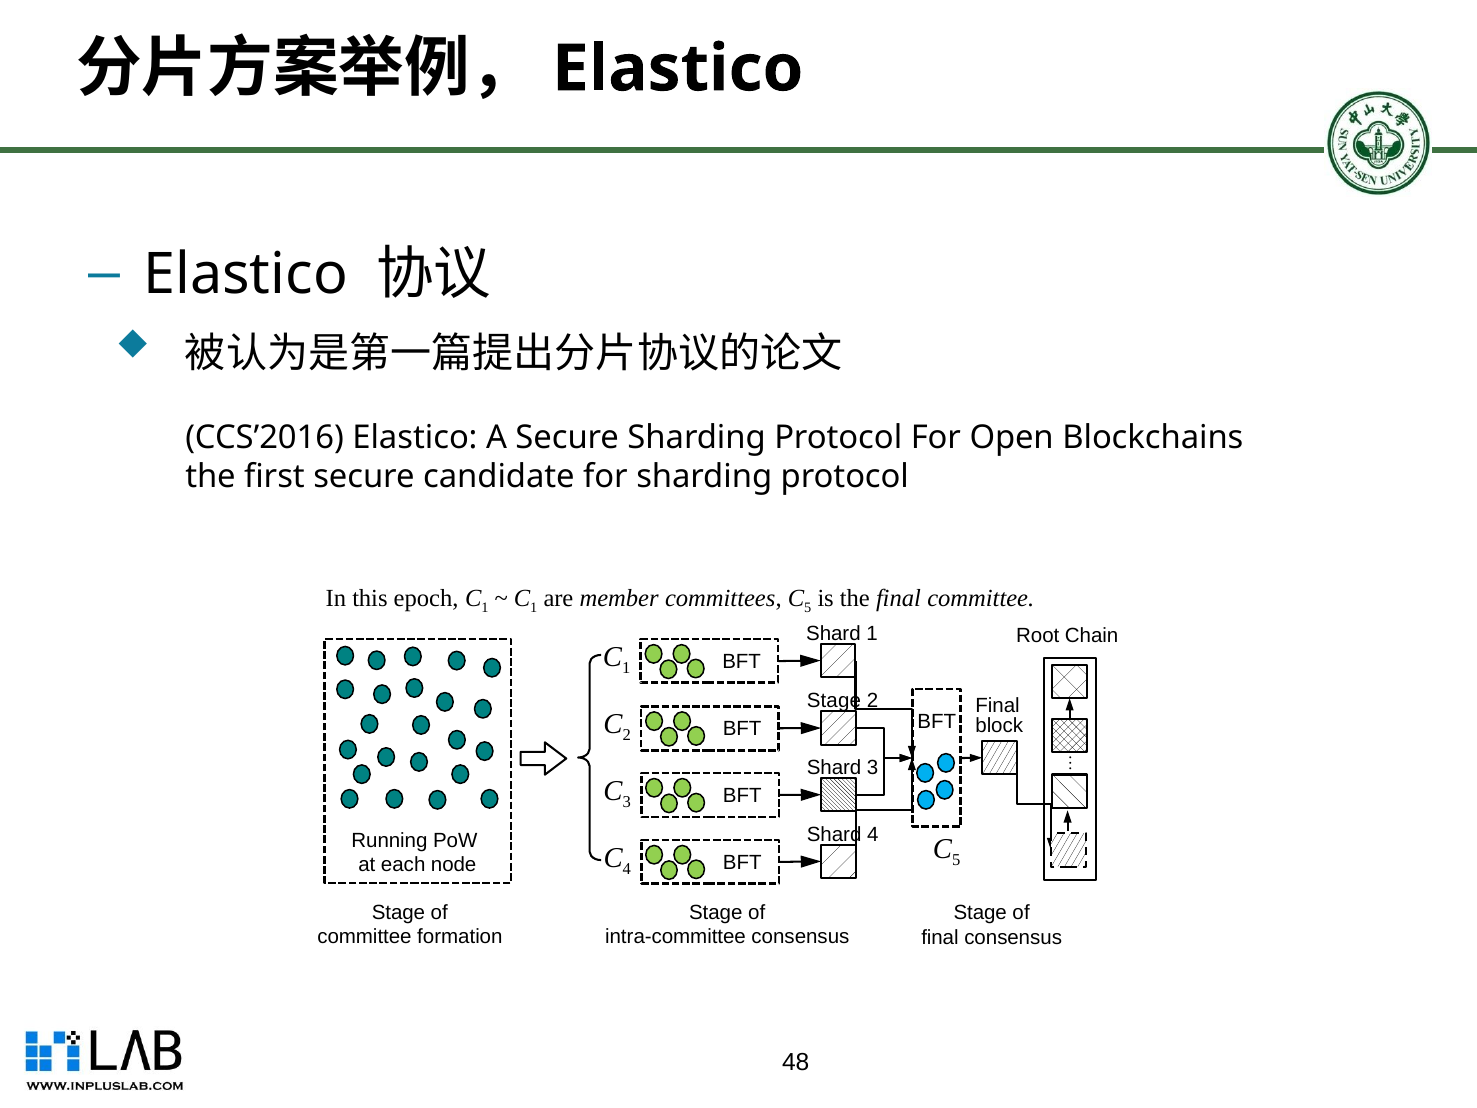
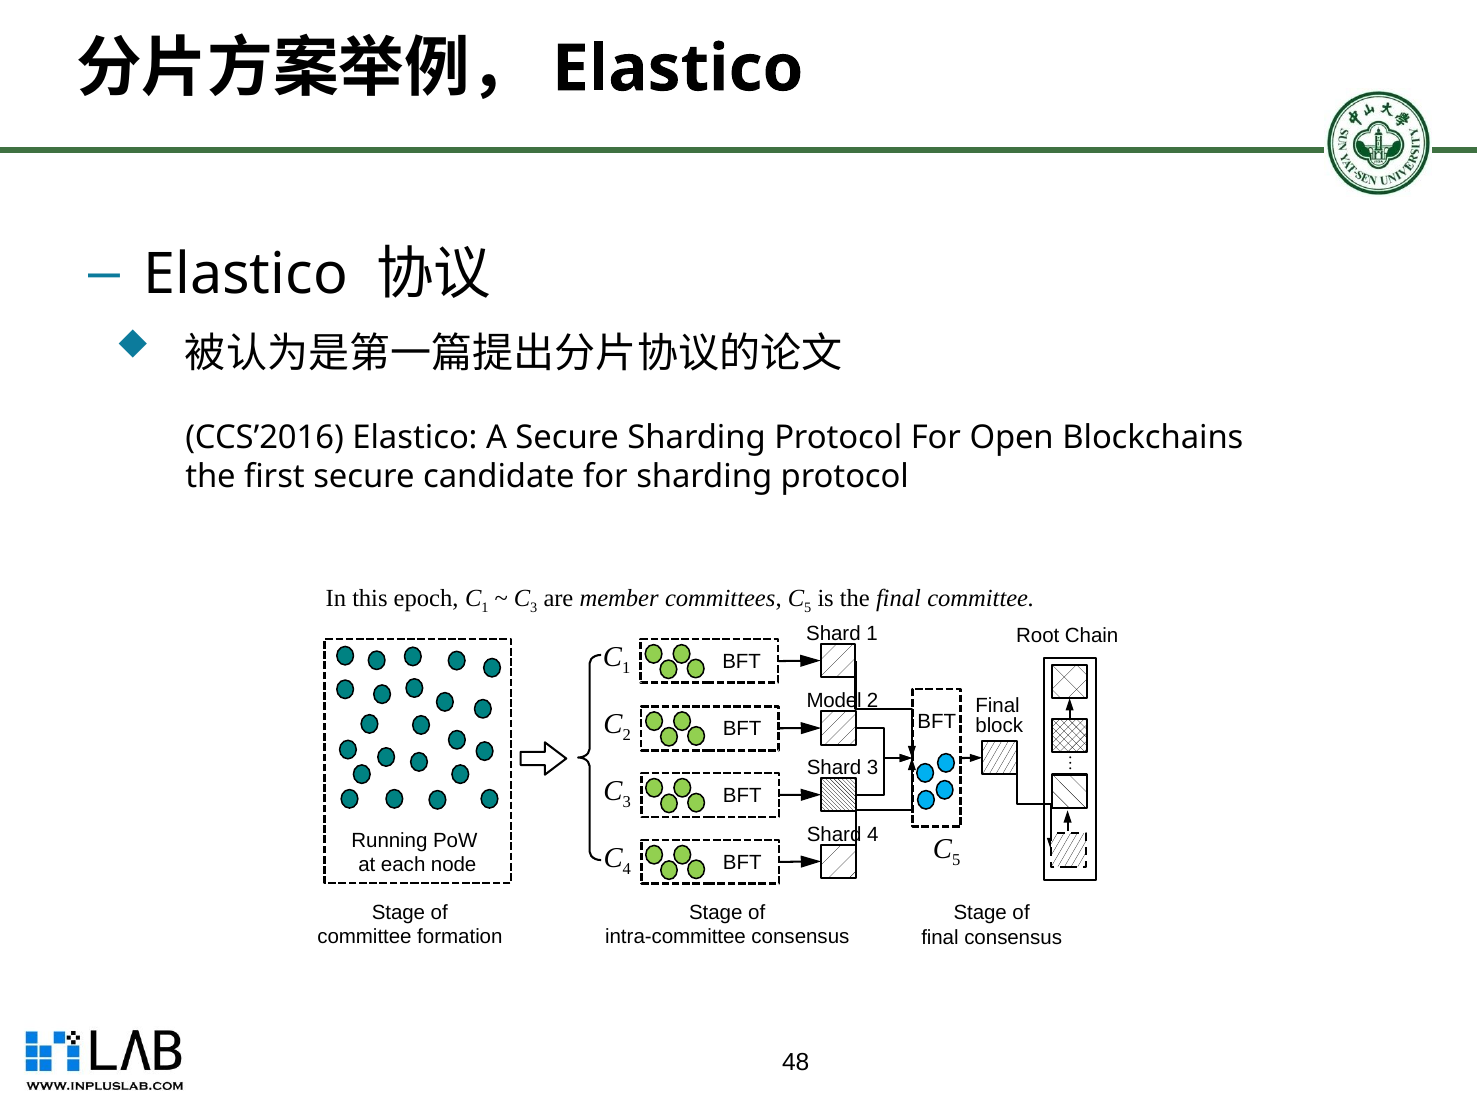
1: 1 -> 3 (534, 608)
Stage: Stage -> Model (834, 701)
